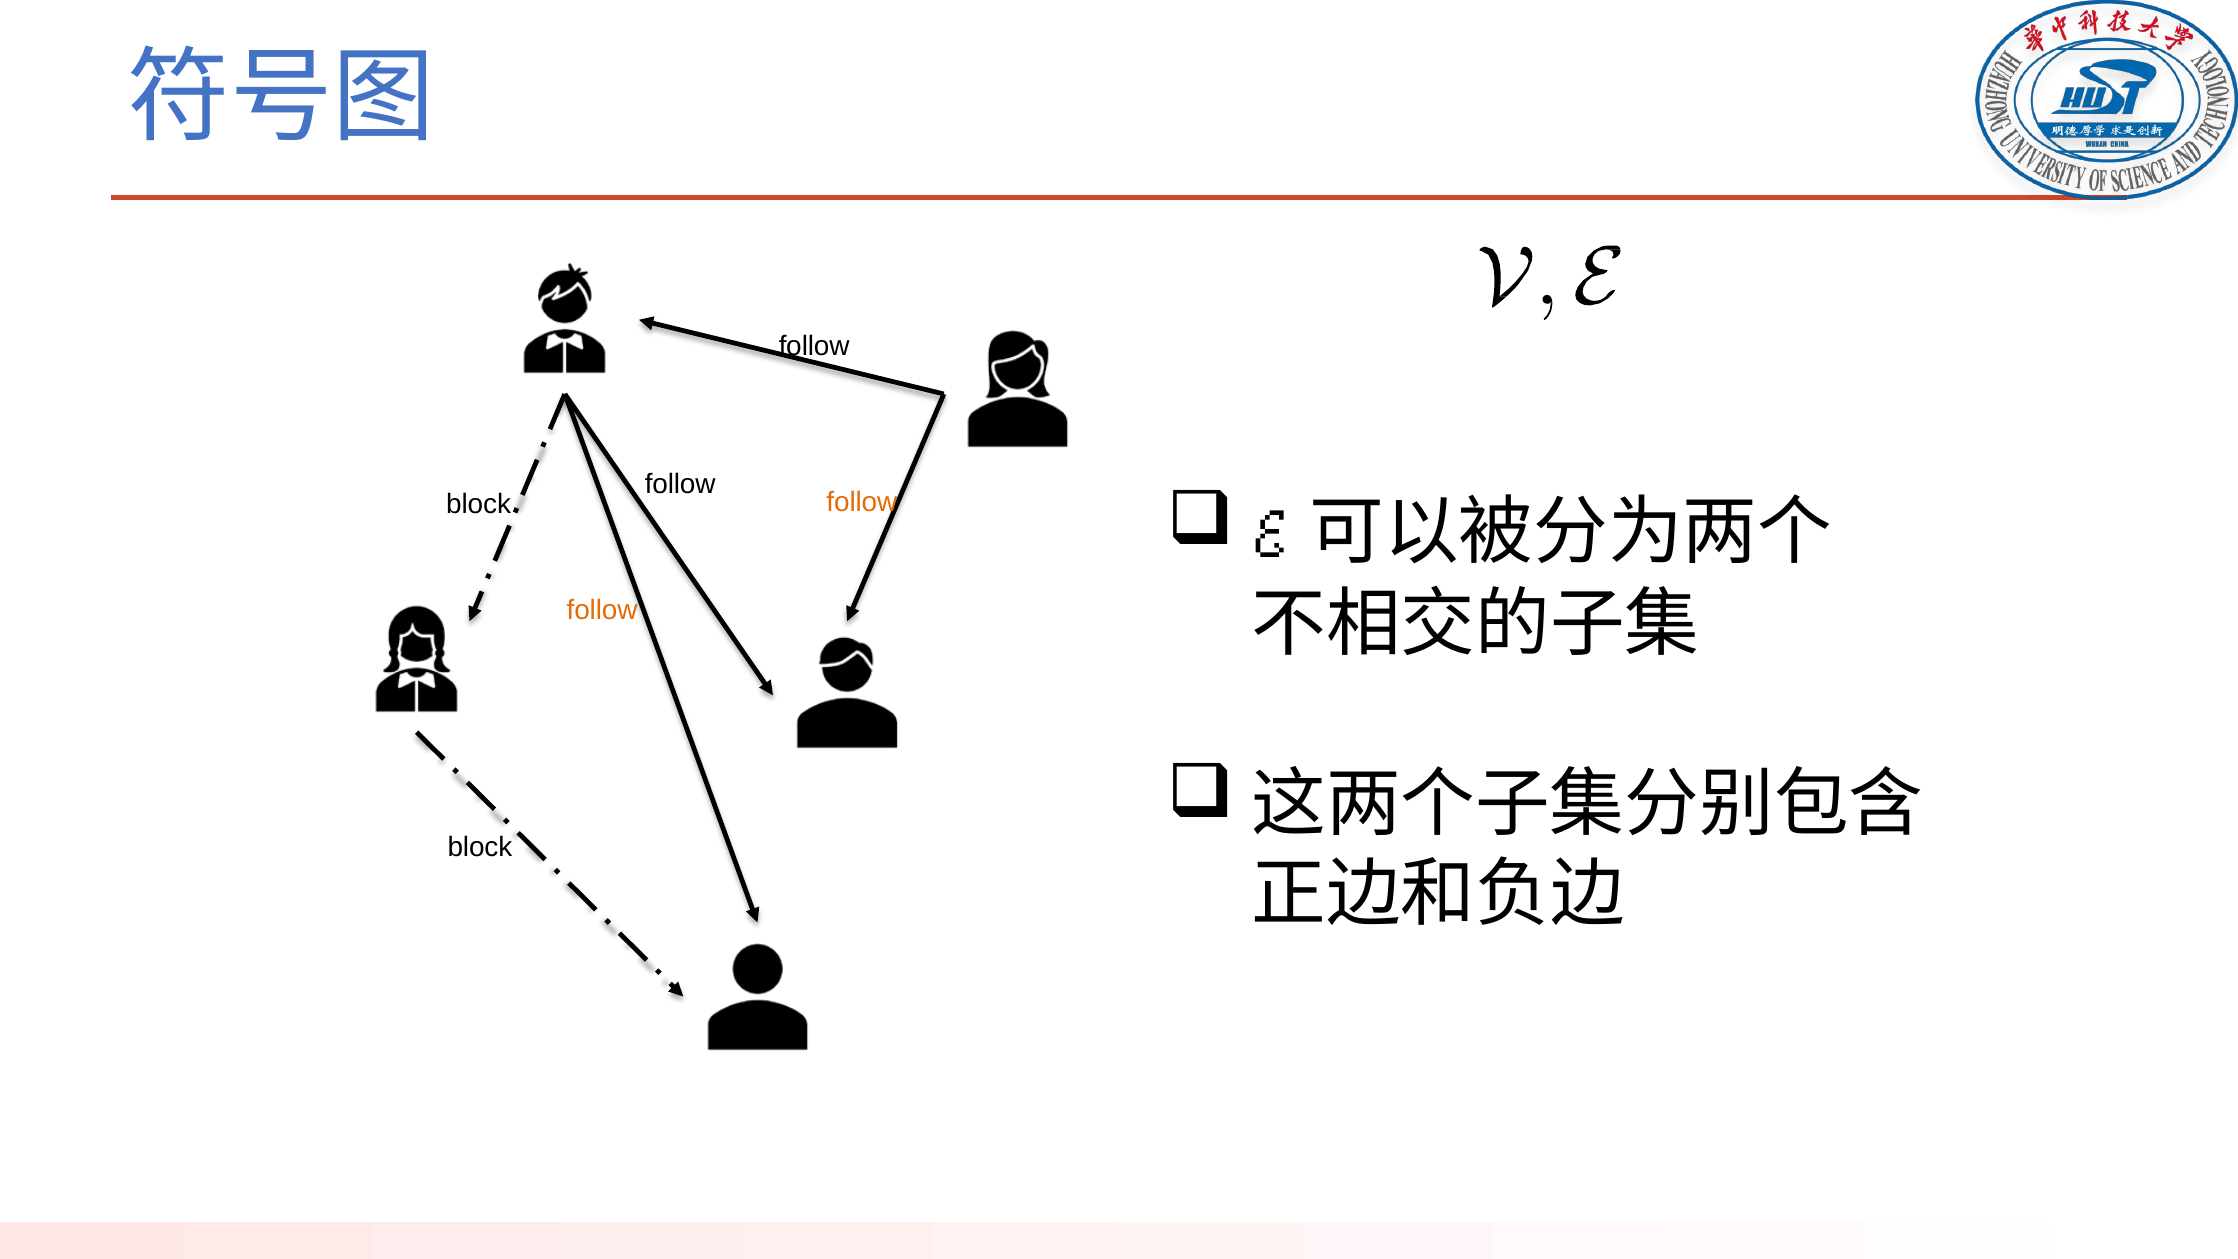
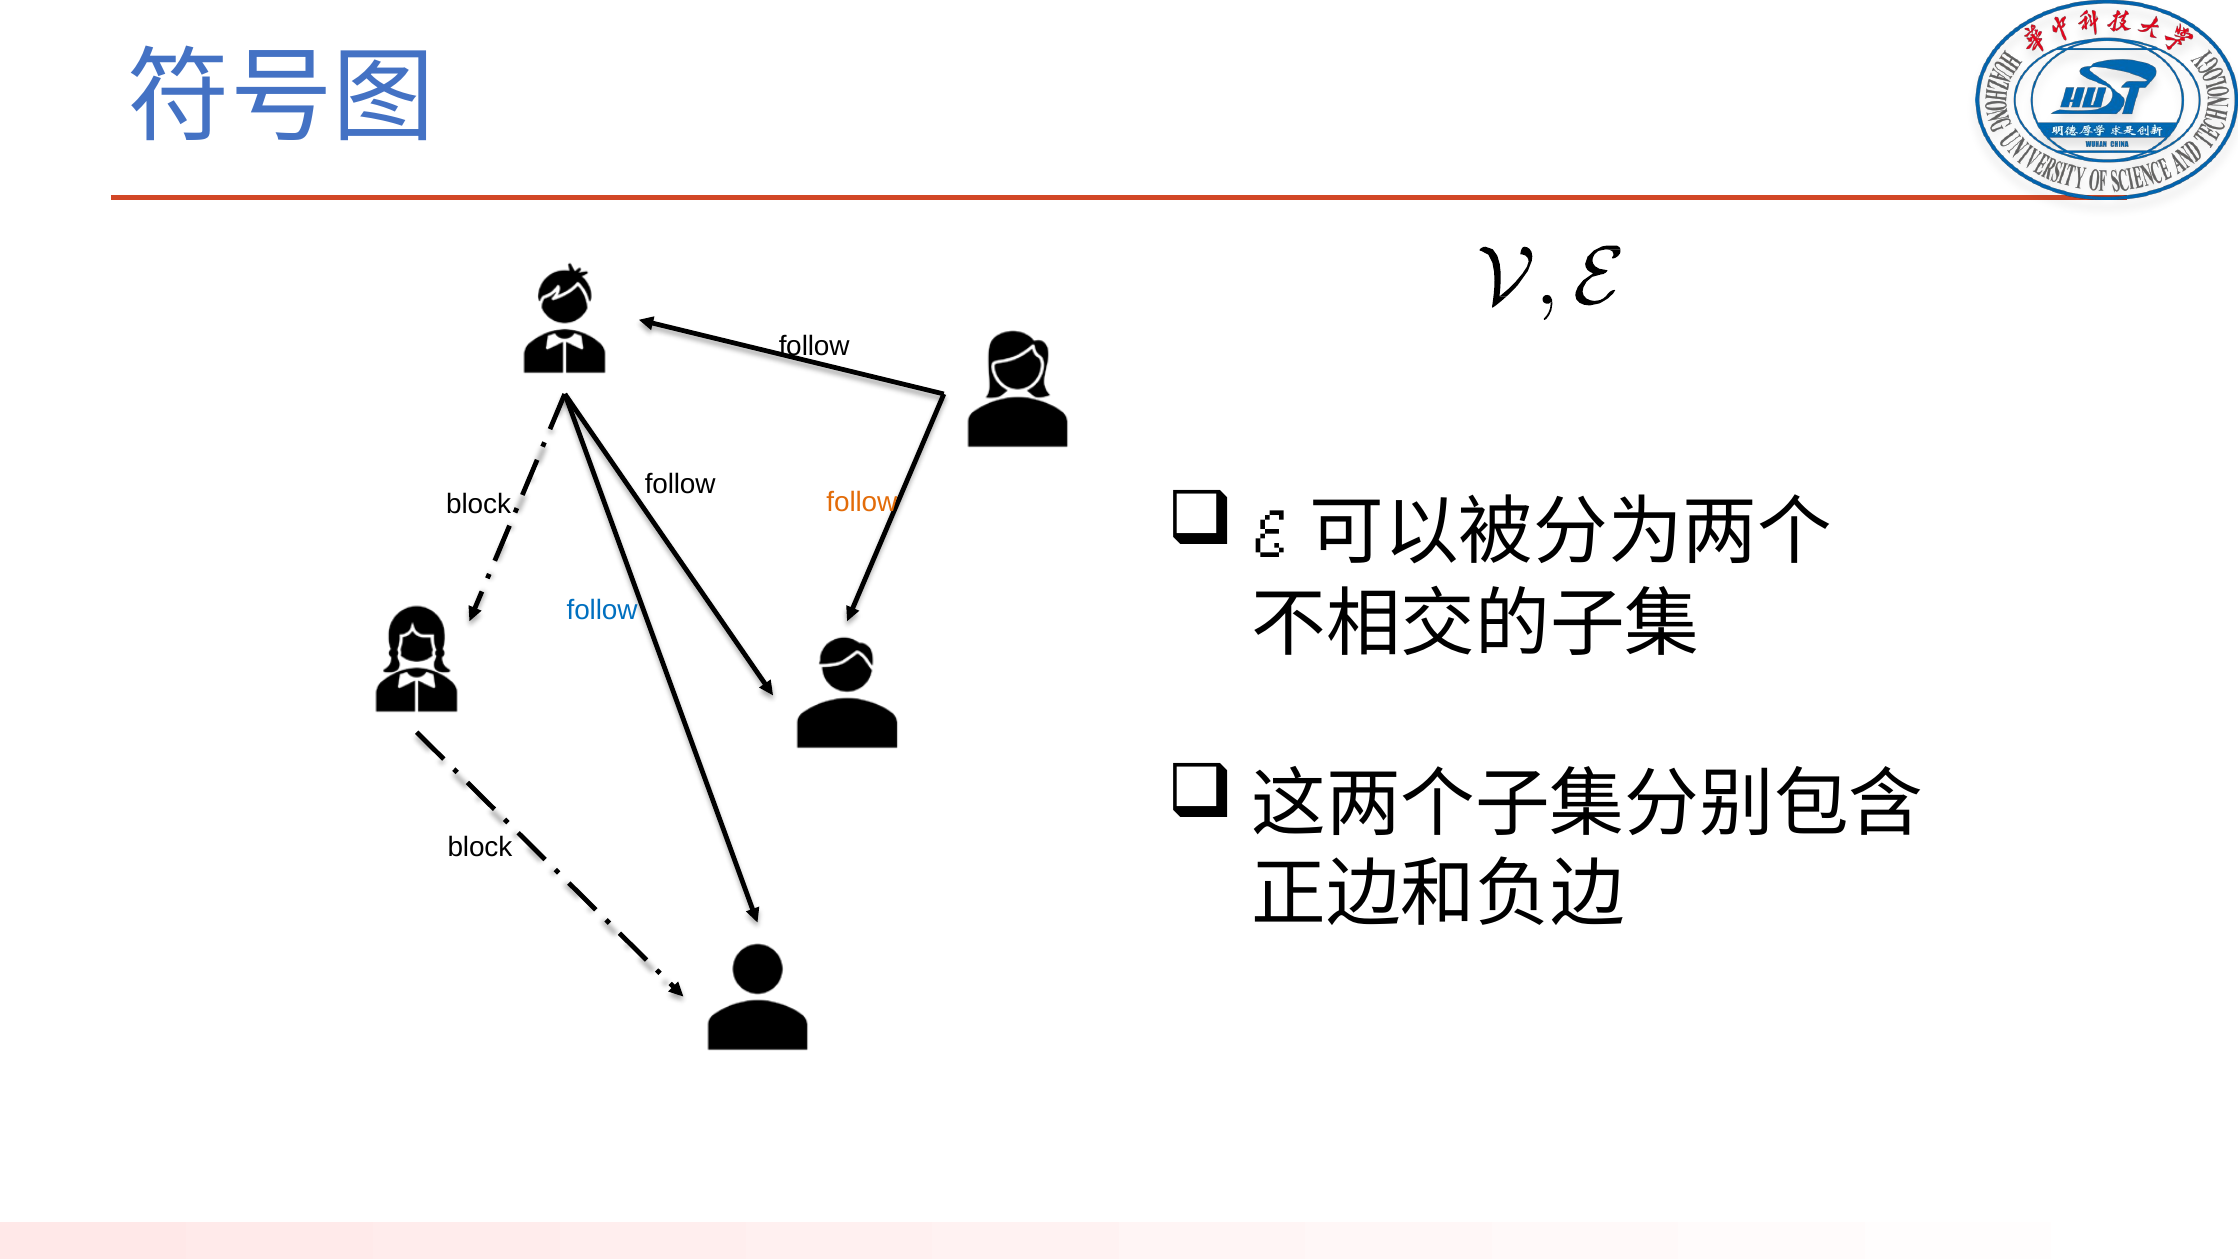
follow colour: orange -> blue (602, 610)
